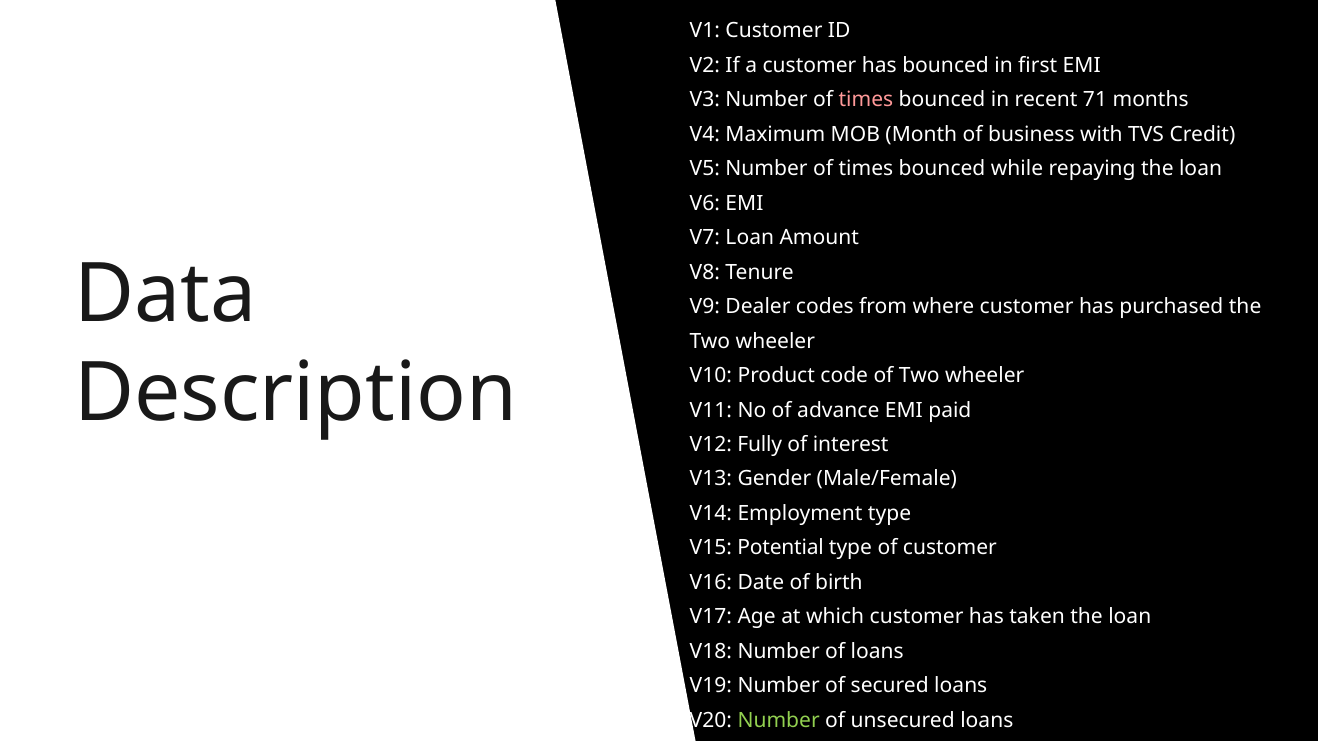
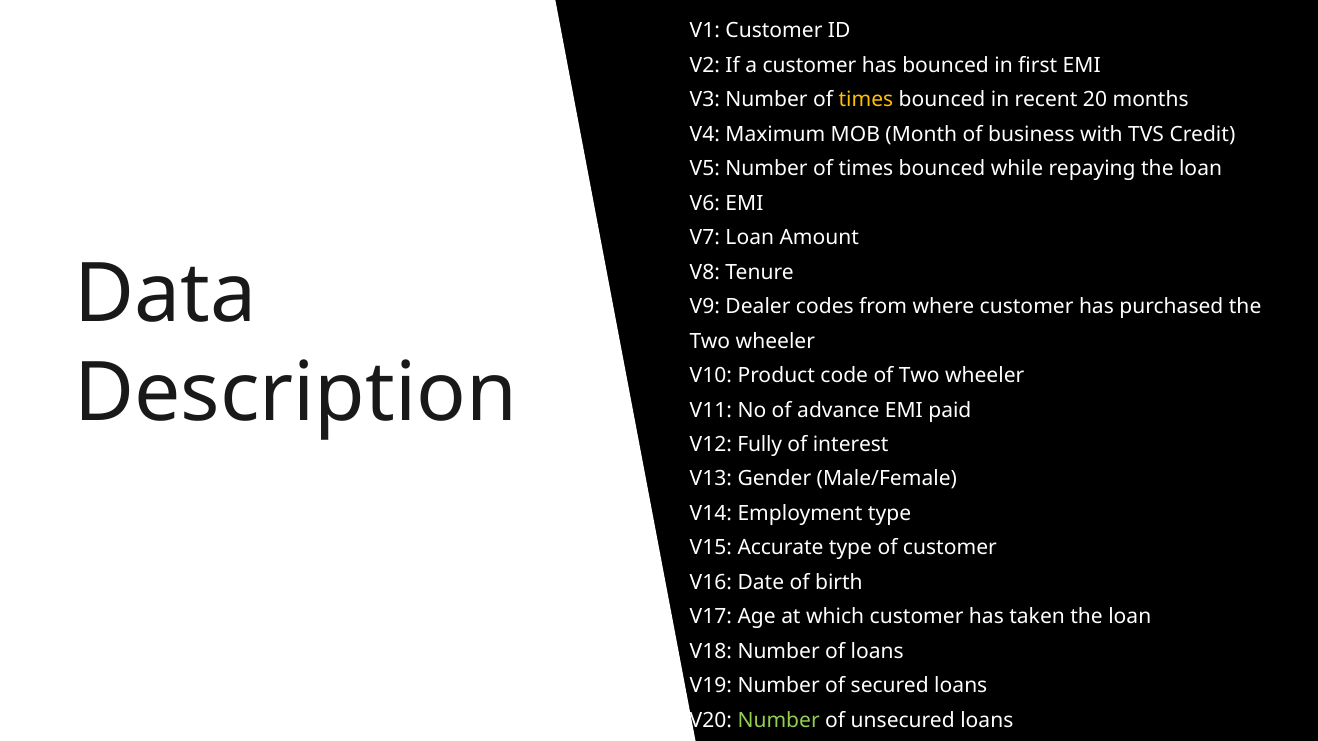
times colour: pink -> yellow (866, 100)
71: 71 -> 20 (1095, 100)
Potential: Potential -> Accurate (781, 548)
